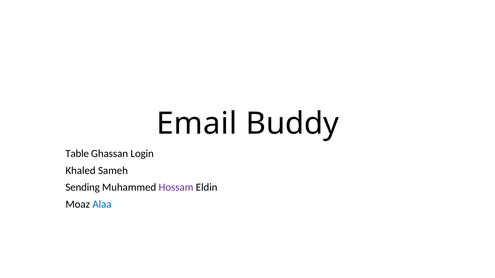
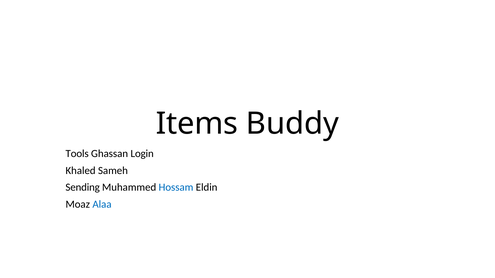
Email: Email -> Items (197, 124)
Table: Table -> Tools (77, 154)
Hossam colour: purple -> blue (176, 188)
